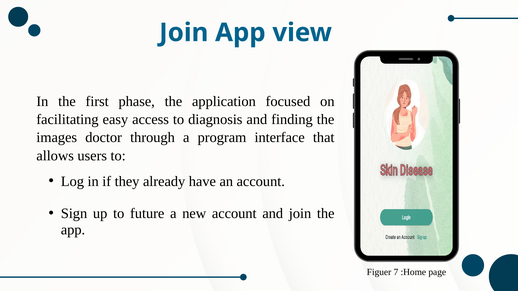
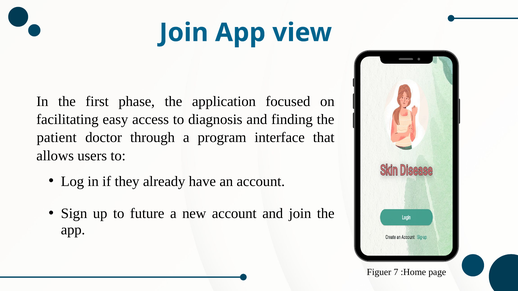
images: images -> patient (57, 138)
